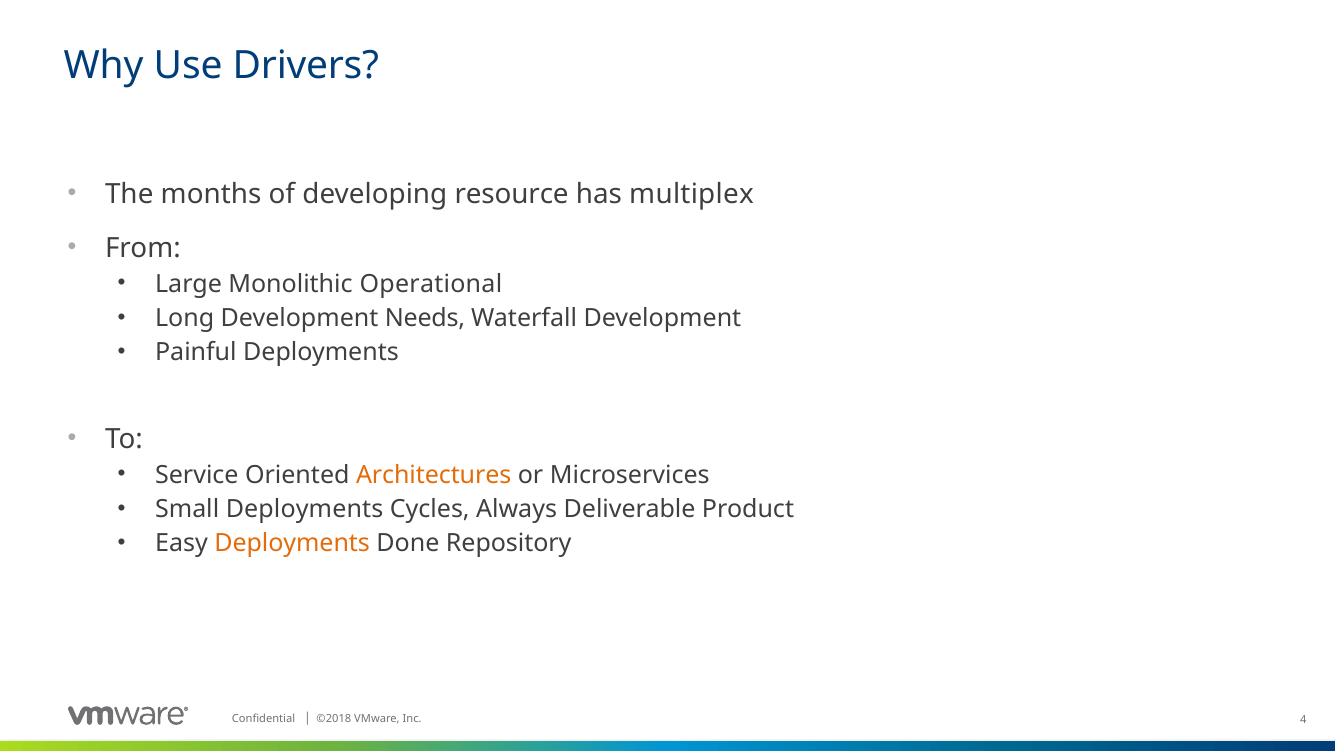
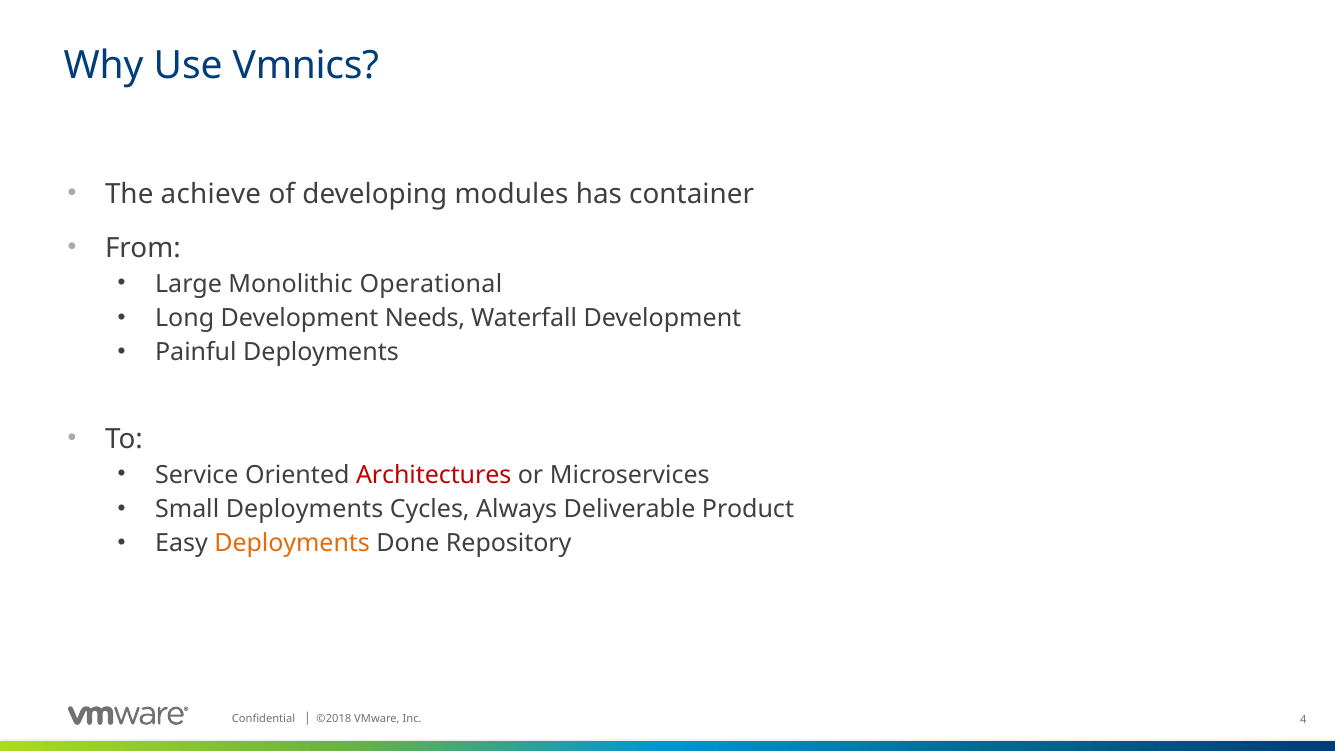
Drivers: Drivers -> Vmnics (306, 66)
months: months -> achieve (211, 194)
resource: resource -> modules (511, 194)
multiplex: multiplex -> container (692, 194)
Architectures colour: orange -> red (434, 475)
